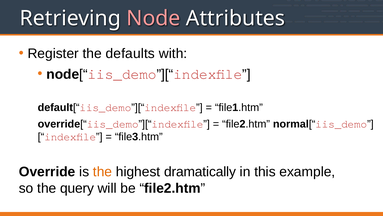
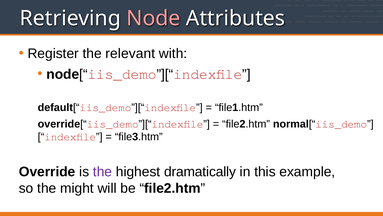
defaults: defaults -> relevant (130, 54)
the colour: orange -> purple (103, 171)
query: query -> might (77, 188)
